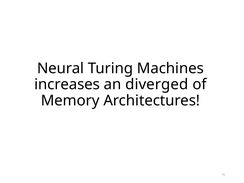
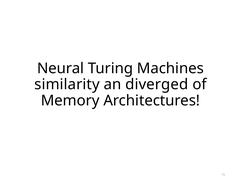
increases: increases -> similarity (67, 84)
